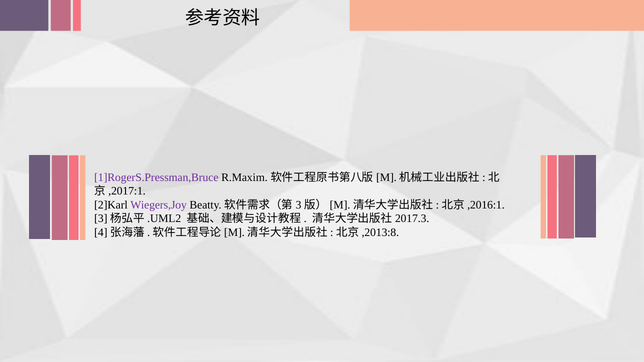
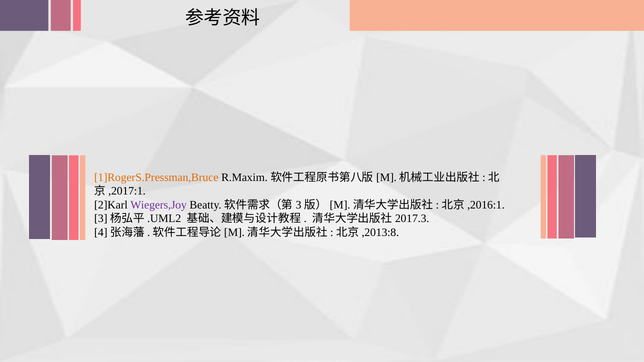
1]RogerS.Pressman,Bruce colour: purple -> orange (156, 178)
